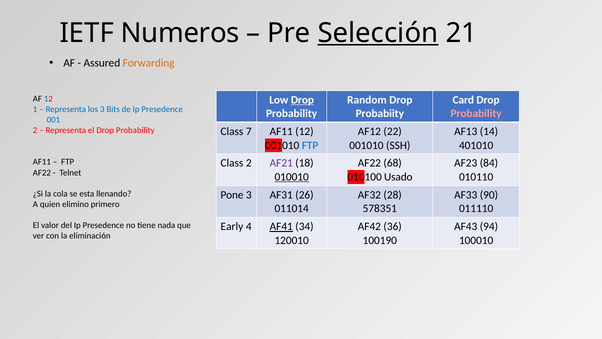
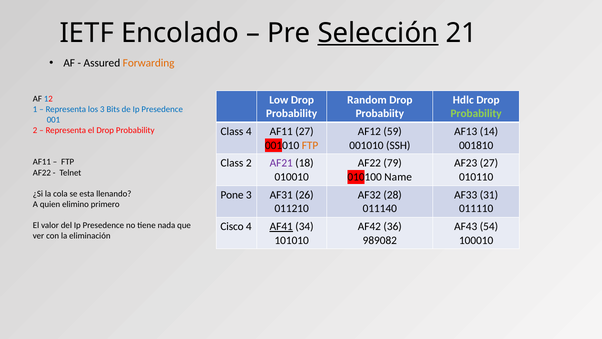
Numeros: Numeros -> Encolado (180, 33)
Drop underline: present -> none (302, 100)
Card: Card -> Hdlc (463, 100)
Probability colour: pink -> light green (476, 114)
Class 7: 7 -> 4 (249, 131)
AF11 12: 12 -> 27 (304, 131)
22: 22 -> 59 (393, 131)
FTP colour: blue -> orange (310, 145)
401010: 401010 -> 001810 (476, 145)
68: 68 -> 79 (393, 163)
AF23 84: 84 -> 27 (489, 163)
010010 underline: present -> none (292, 177)
Usado: Usado -> Name (398, 177)
90: 90 -> 31 (489, 195)
011014: 011014 -> 011210 (292, 208)
578351: 578351 -> 011140 (380, 208)
Early: Early -> Cisco (232, 226)
94: 94 -> 54 (489, 226)
120010: 120010 -> 101010 (292, 240)
100190: 100190 -> 989082 (380, 240)
